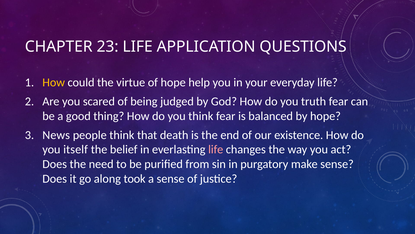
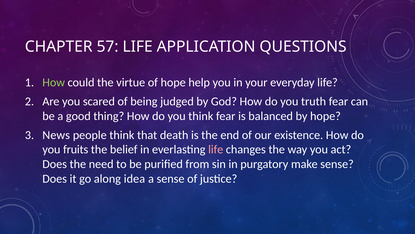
23: 23 -> 57 (108, 47)
How colour: yellow -> light green (54, 82)
itself: itself -> fruits (76, 149)
took: took -> idea (134, 178)
